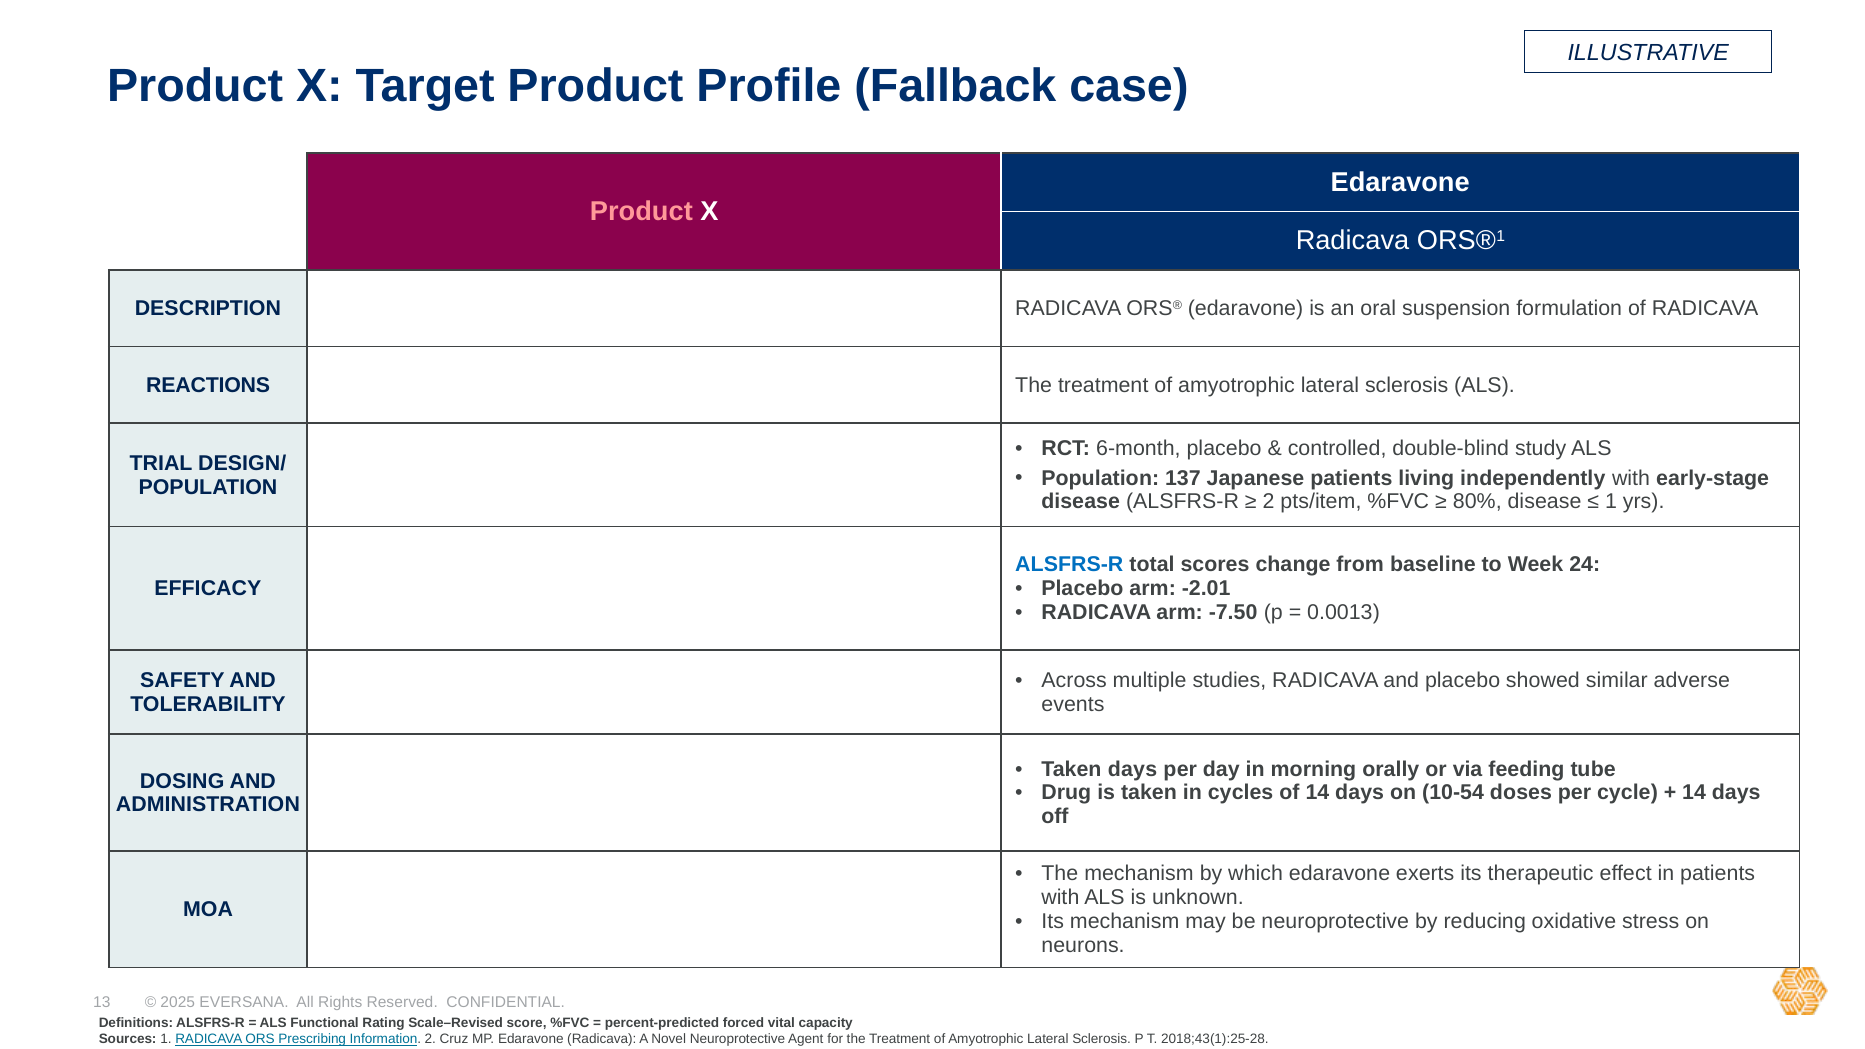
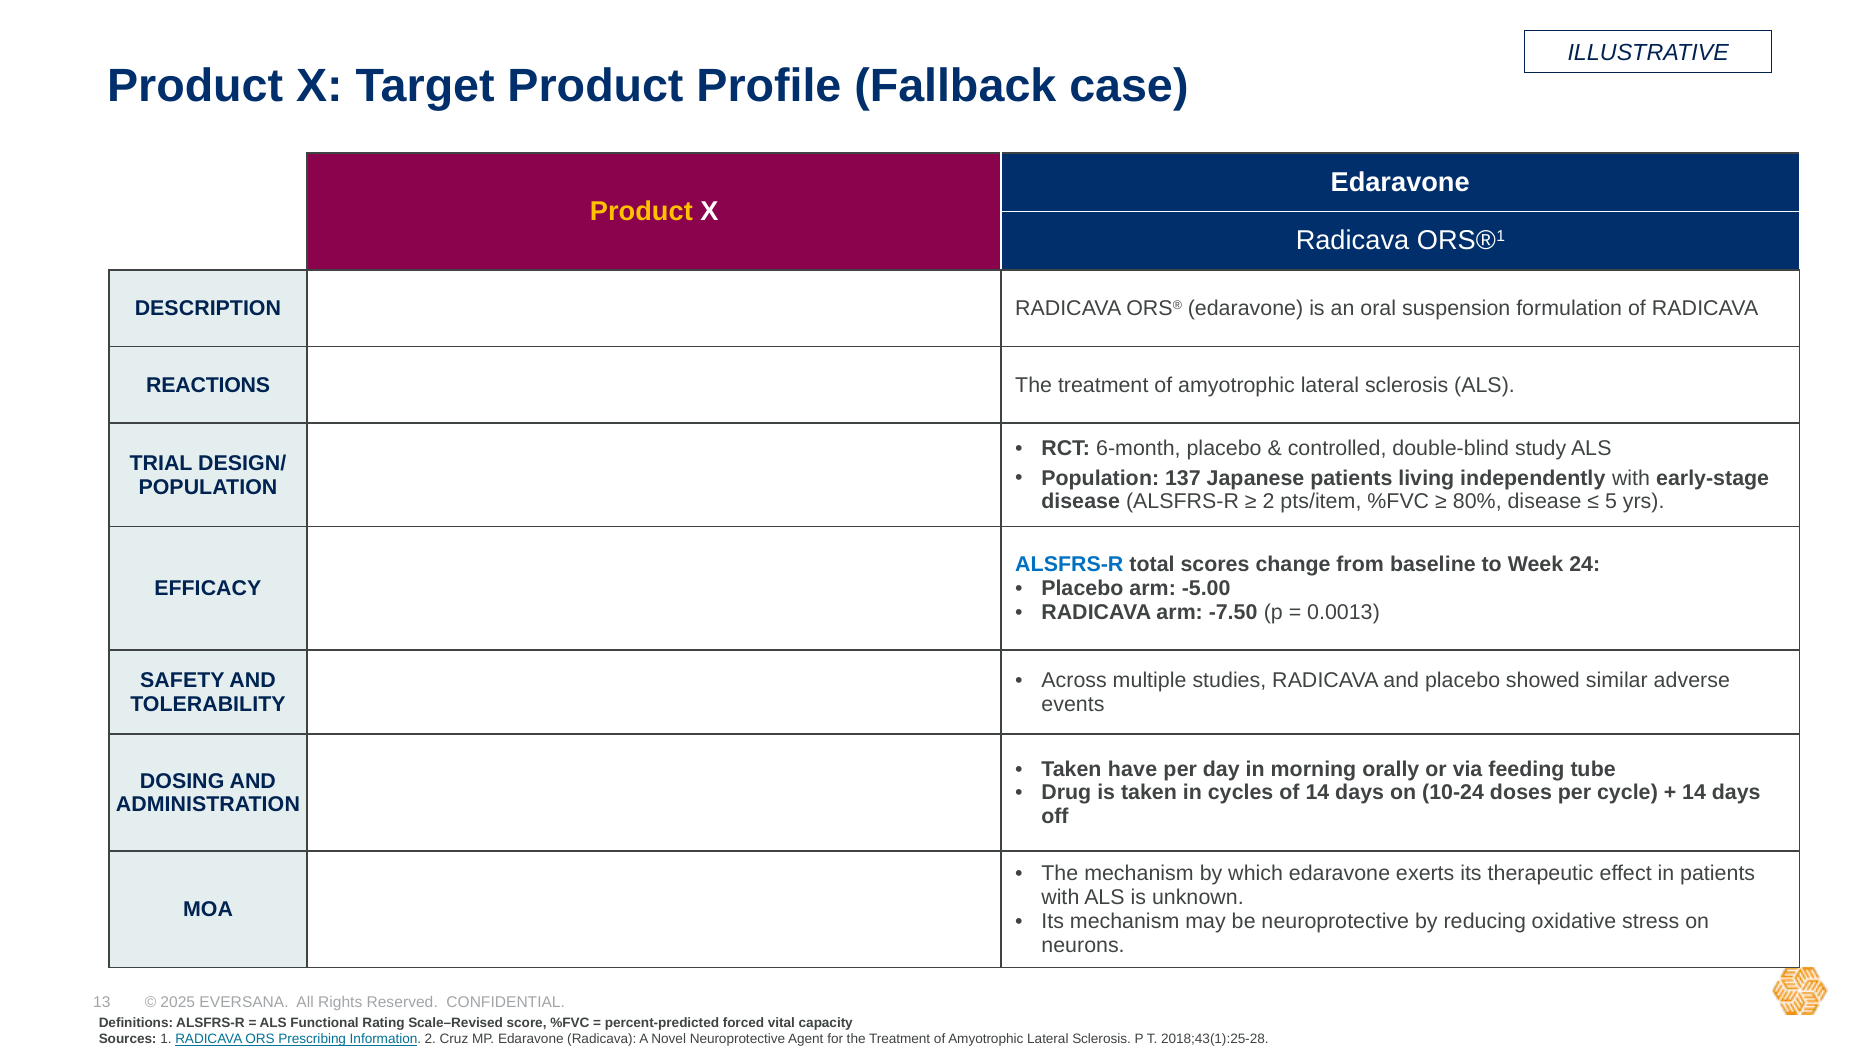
Product colour: pink -> yellow (641, 212)
1: 1 -> 5 (1611, 502)
-2.01: -2.01 -> -5.00 (1206, 588)
Taken days: days -> have (1133, 769)
10-54: 10-54 -> 10-24 (1453, 793)
